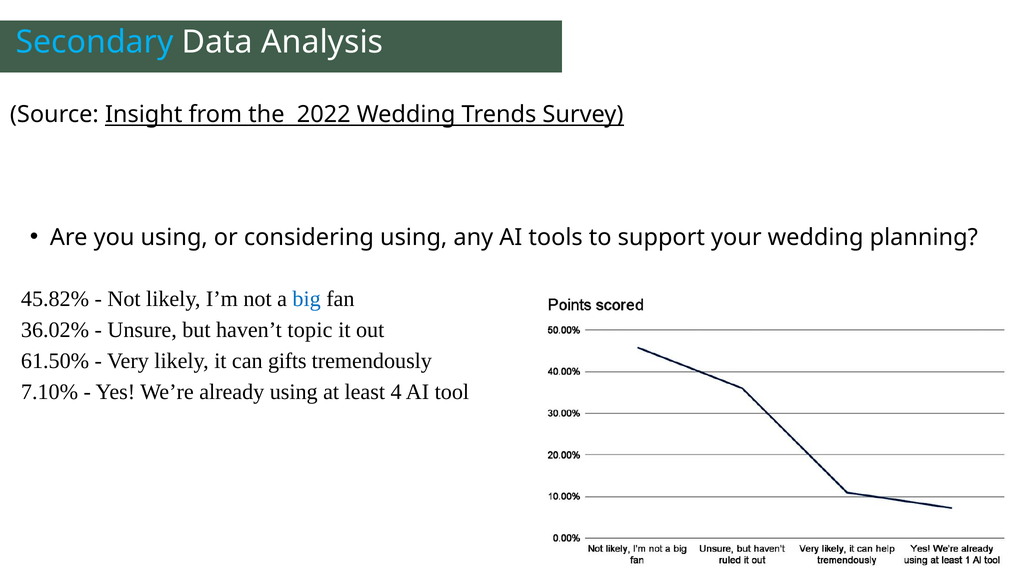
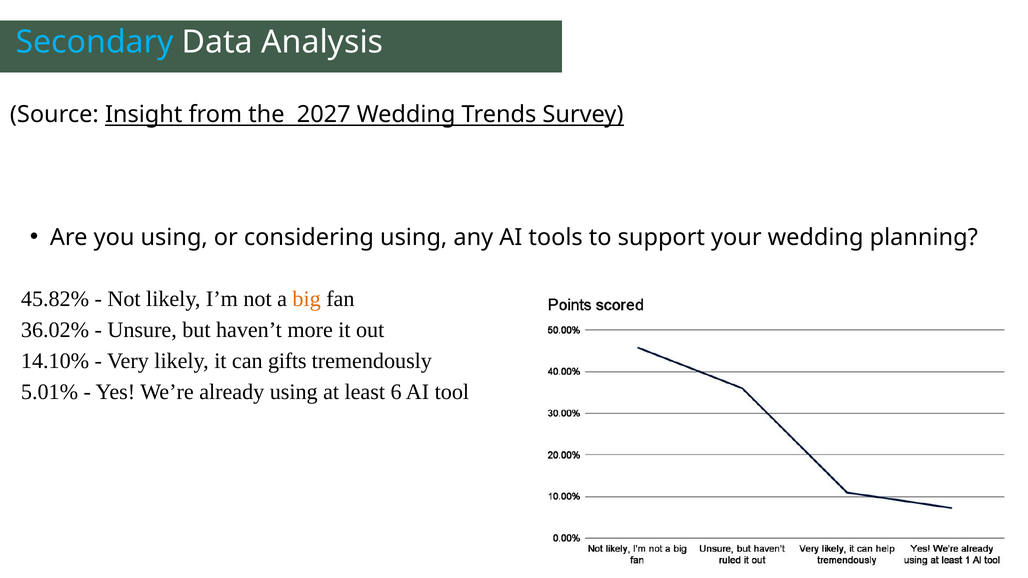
2022: 2022 -> 2027 (324, 115)
big colour: blue -> orange (307, 299)
topic: topic -> more (310, 330)
61.50%: 61.50% -> 14.10% (55, 361)
7.10%: 7.10% -> 5.01% (50, 392)
4: 4 -> 6 (396, 392)
